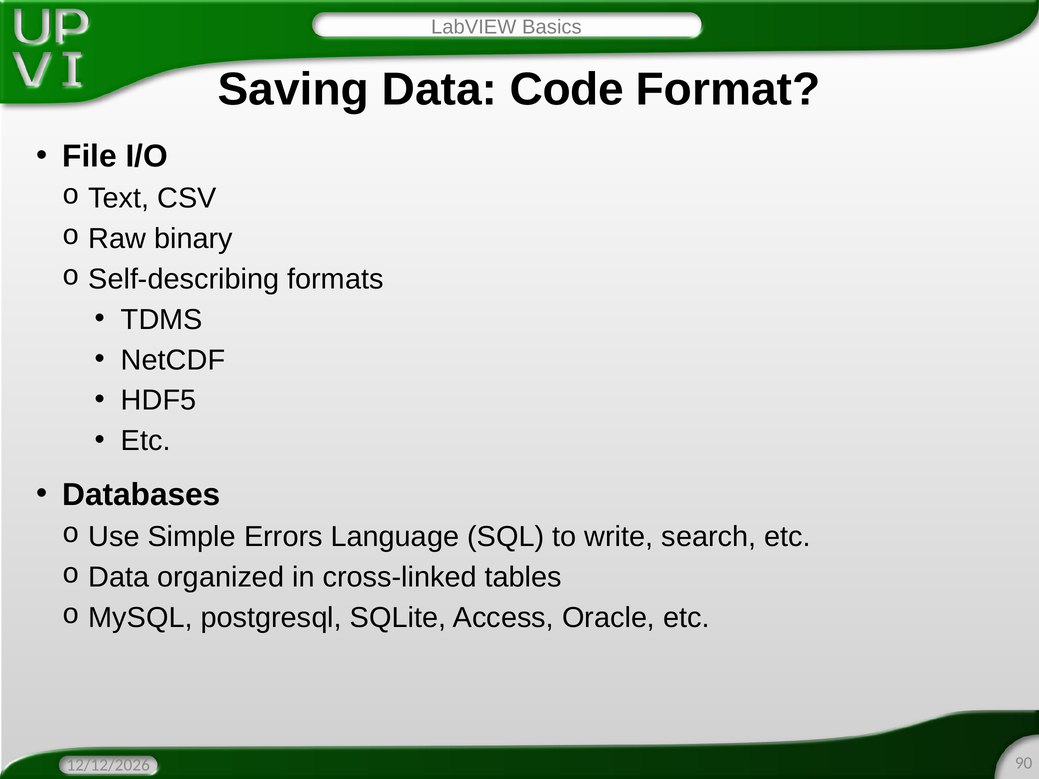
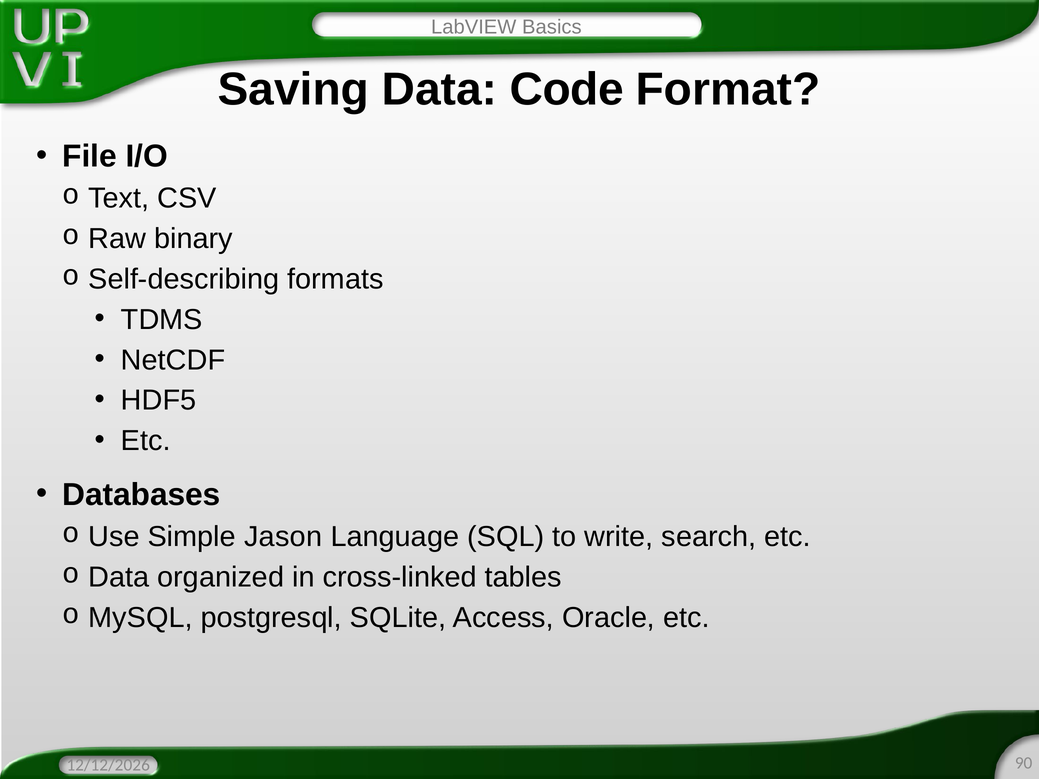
Errors: Errors -> Jason (283, 537)
